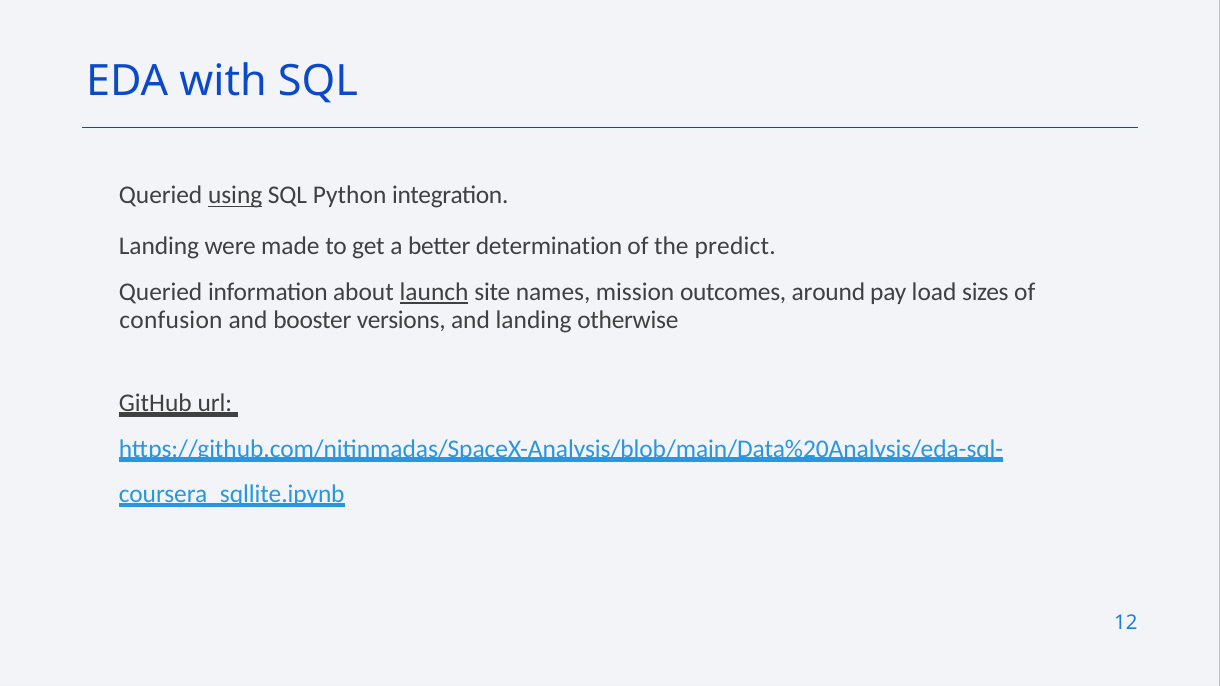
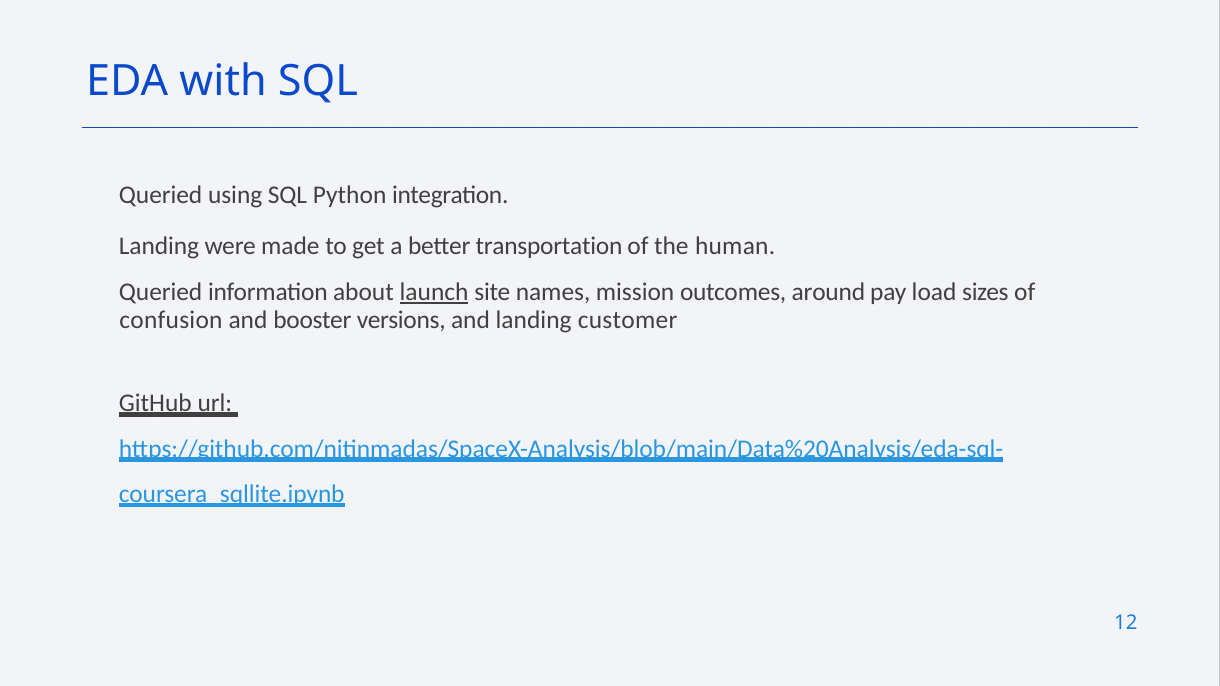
using underline: present -> none (235, 196)
determination: determination -> transportation (549, 246)
predict: predict -> human (735, 246)
otherwise: otherwise -> customer (628, 320)
